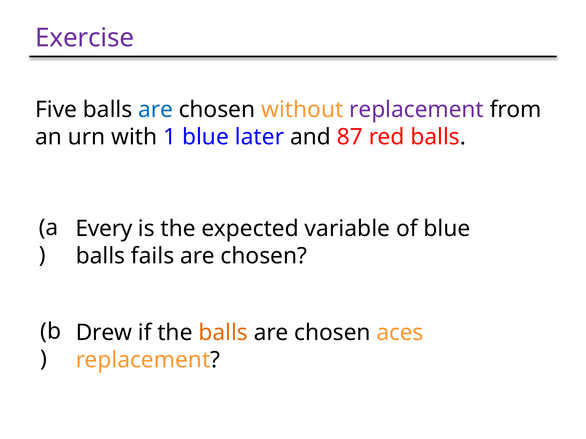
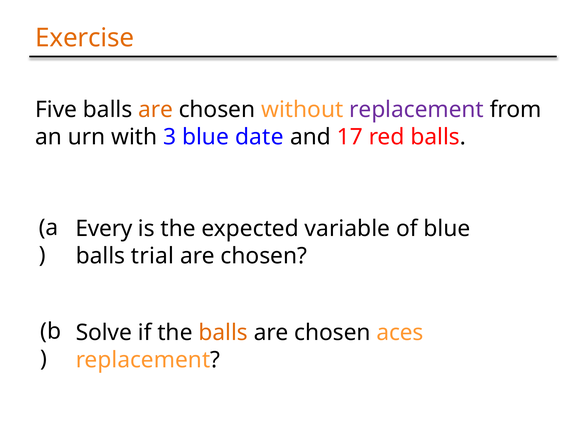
Exercise colour: purple -> orange (85, 38)
are colour: blue -> orange (156, 110)
1: 1 -> 3 (170, 137)
later: later -> date (259, 137)
87: 87 -> 17 (350, 137)
fails: fails -> trial (153, 256)
Drew: Drew -> Solve (104, 333)
